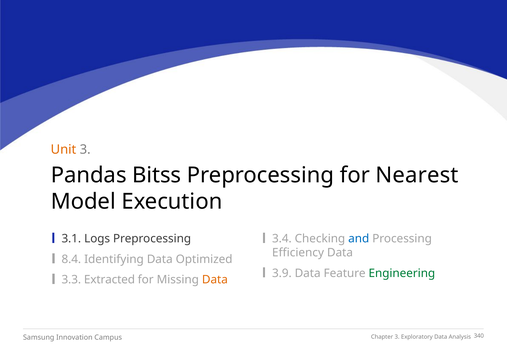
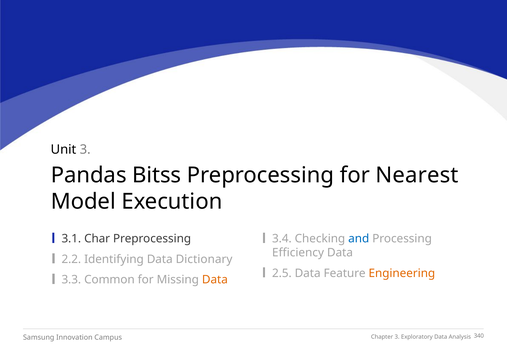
Unit colour: orange -> black (63, 149)
Logs: Logs -> Char (97, 239)
8.4: 8.4 -> 2.2 (71, 259)
Optimized: Optimized -> Dictionary (204, 259)
3.9: 3.9 -> 2.5 (282, 273)
Engineering colour: green -> orange (402, 273)
Extracted: Extracted -> Common (109, 280)
